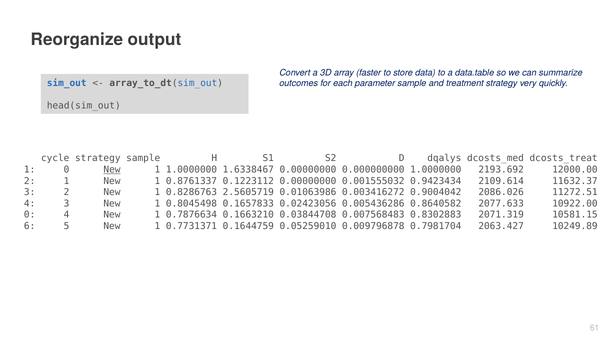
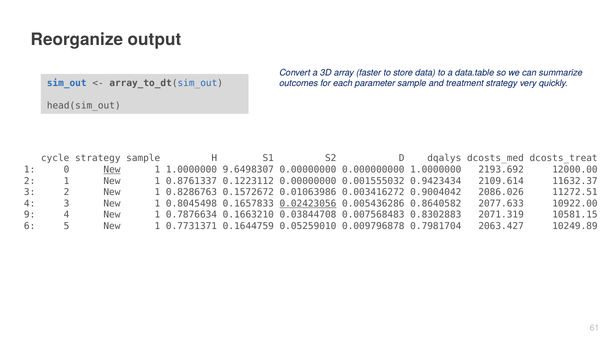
1.6338467: 1.6338467 -> 9.6498307 (248, 170)
2.5605719: 2.5605719 -> 0.1572672 (248, 193)
0.02423056 underline: none -> present (308, 204)
0: 0 -> 9 (30, 215)
